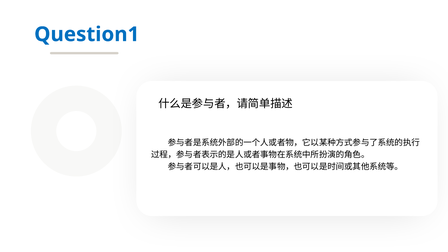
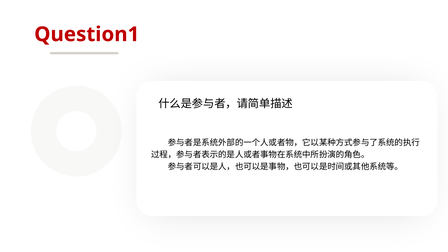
Question1 colour: blue -> red (87, 34)
